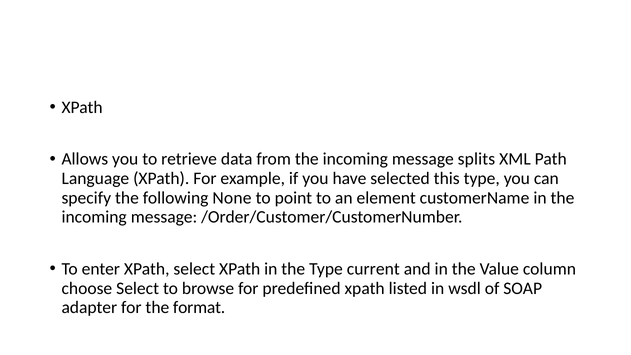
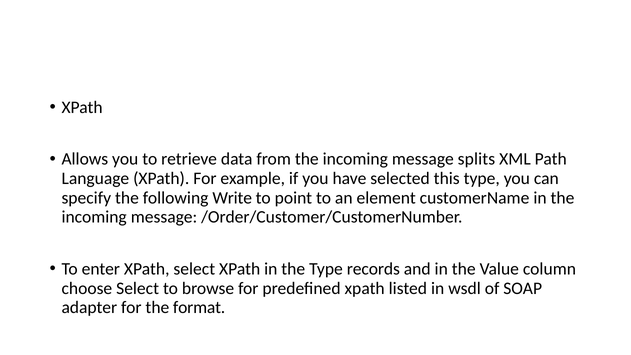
None: None -> Write (232, 198)
current: current -> records (373, 269)
